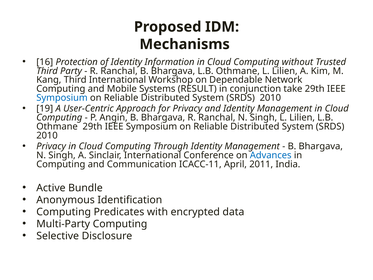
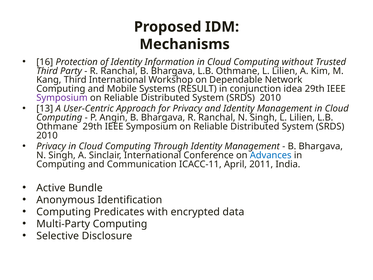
take: take -> idea (293, 89)
Symposium colour: blue -> purple (62, 98)
19: 19 -> 13 (45, 109)
